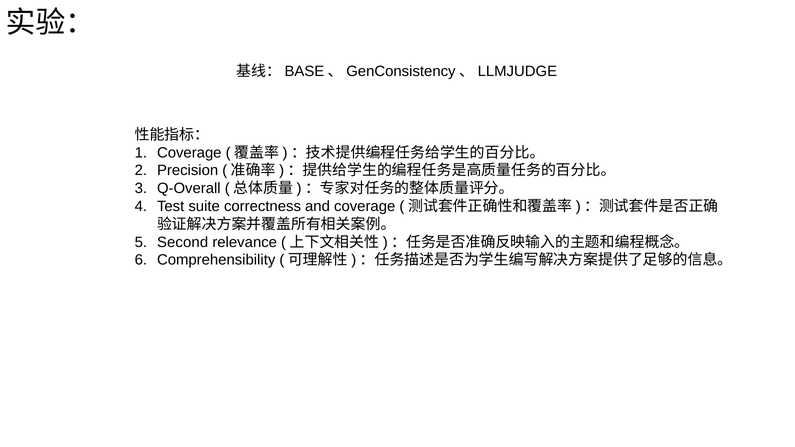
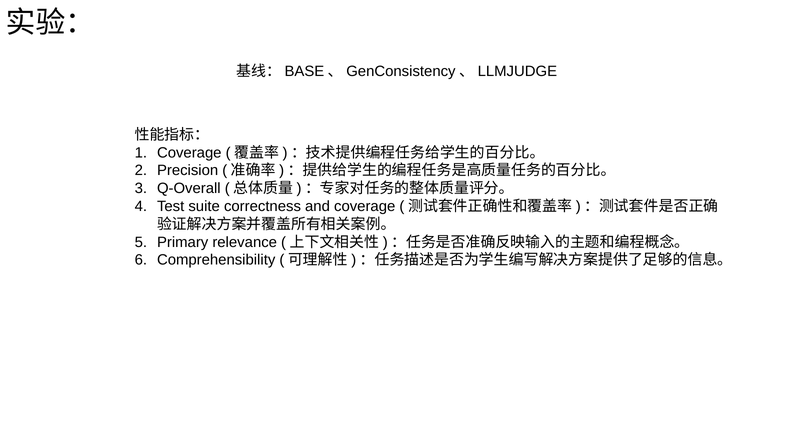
Second: Second -> Primary (183, 242)
